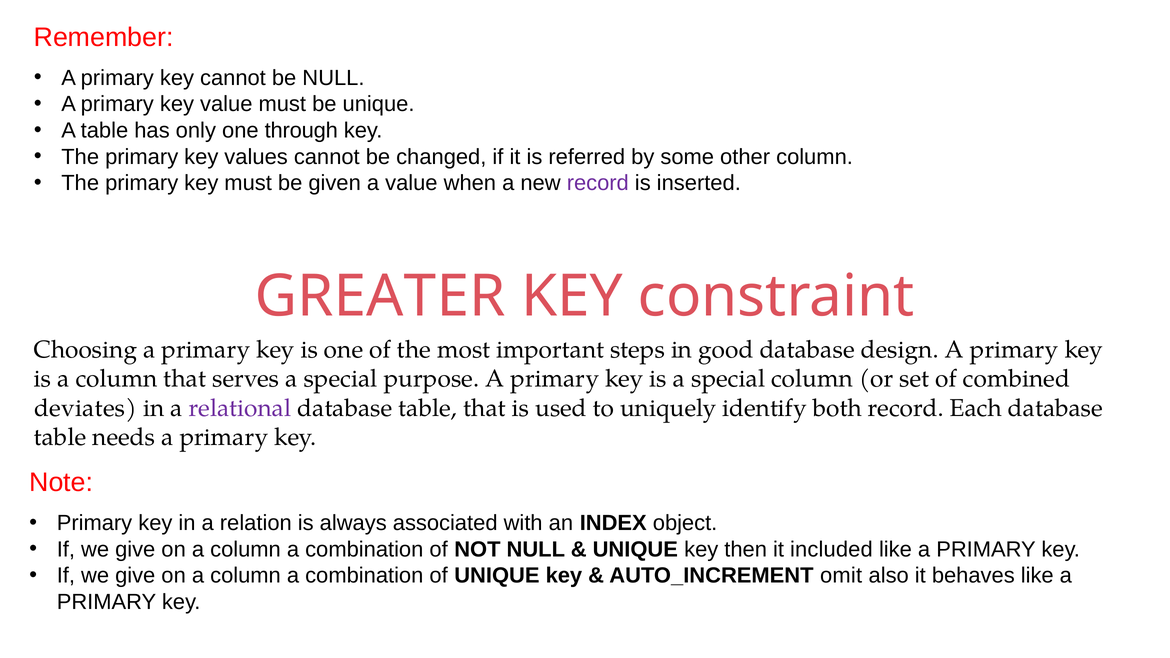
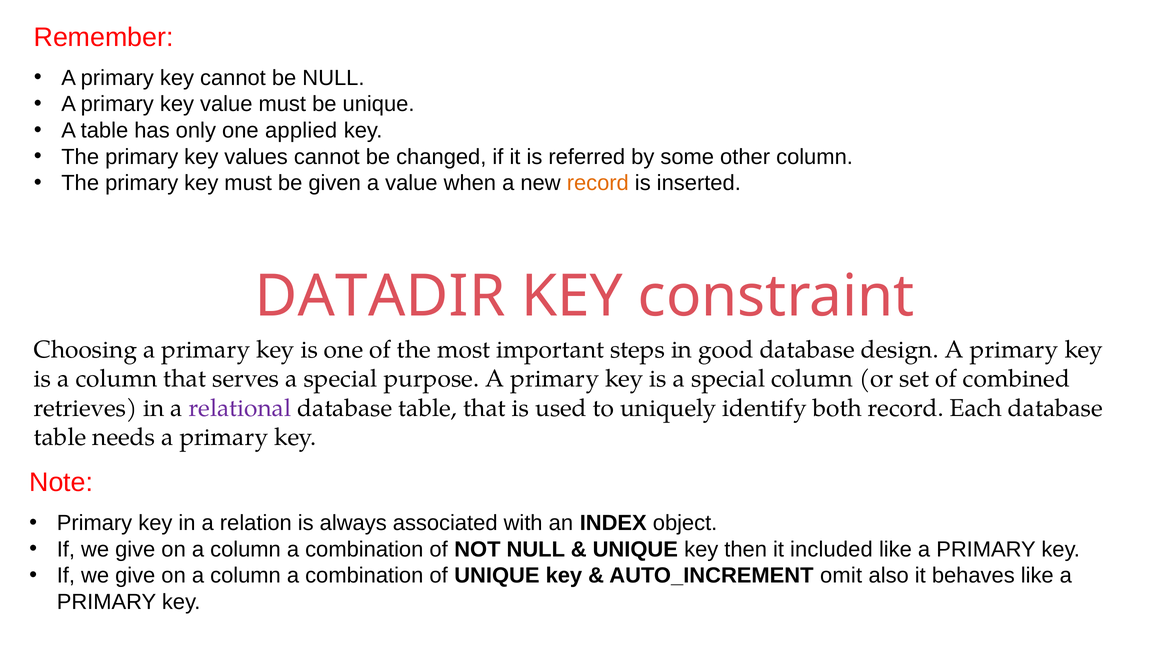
through: through -> applied (301, 131)
record colour: purple -> orange (598, 183)
GREATER: GREATER -> DATADIR (380, 297)
deviates: deviates -> retrieves (86, 408)
